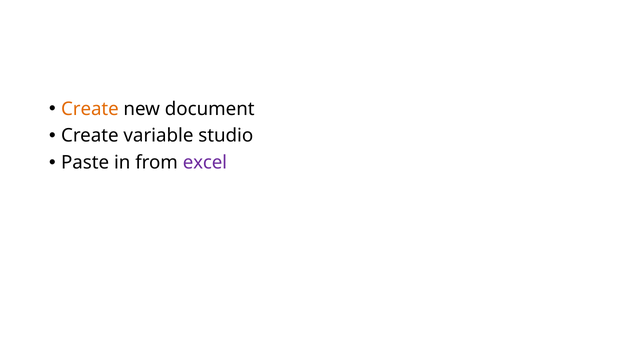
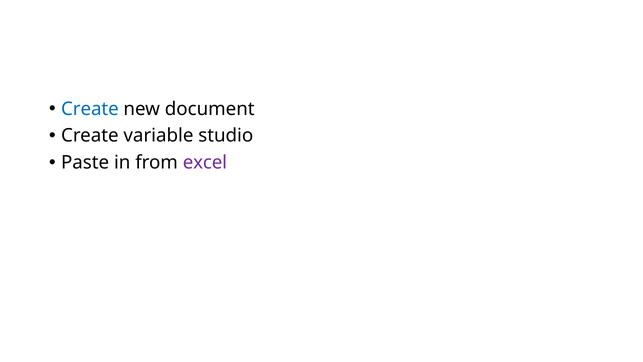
Create colour: orange -> blue (90, 109)
